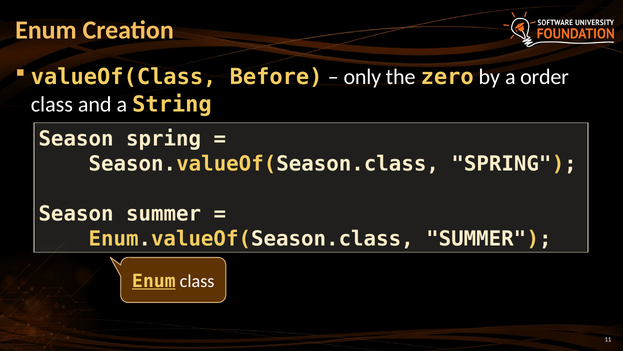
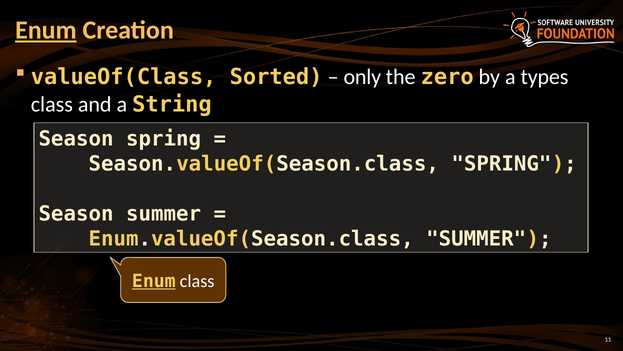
Enum underline: none -> present (46, 30)
Before: Before -> Sorted (276, 77)
order: order -> types (544, 77)
